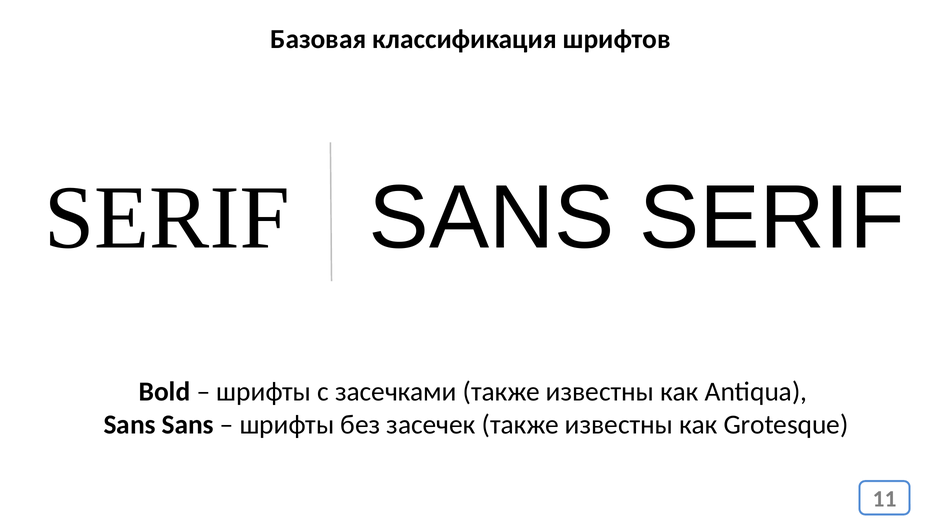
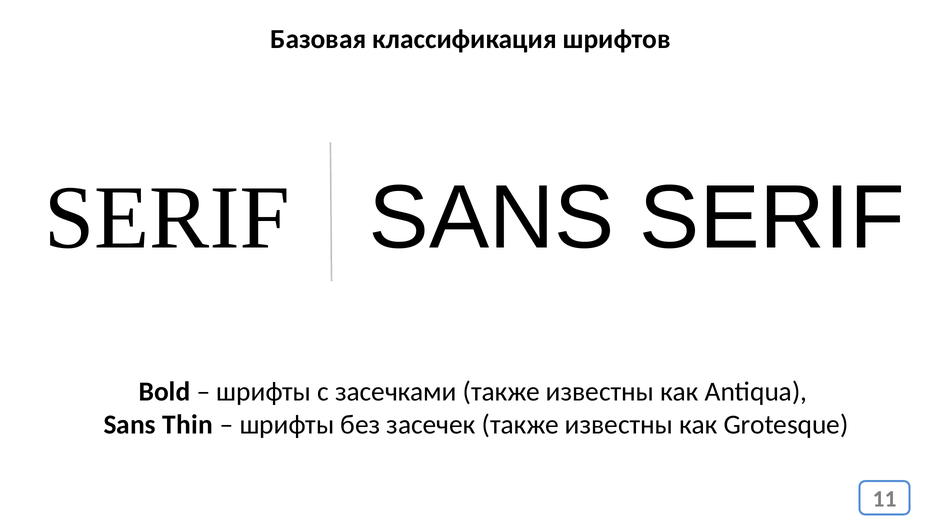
Sans Sans: Sans -> Thin (188, 425)
